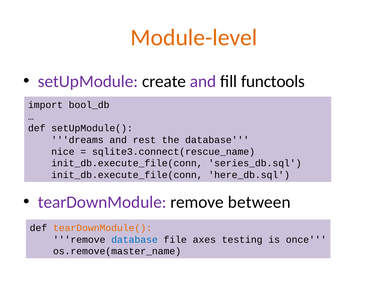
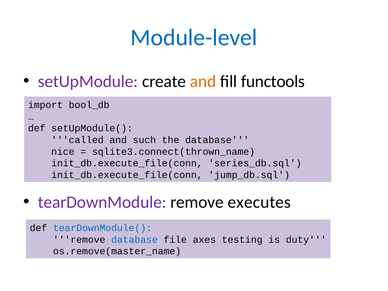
Module-level colour: orange -> blue (194, 38)
and colour: purple -> orange (203, 81)
dreams: dreams -> called (77, 140)
rest: rest -> such (144, 140)
sqlite3.connect(rescue_name: sqlite3.connect(rescue_name -> sqlite3.connect(thrown_name (174, 152)
here_db.sql: here_db.sql -> jump_db.sql (249, 175)
between: between -> executes (259, 202)
tearDownModule( colour: orange -> blue (102, 228)
once: once -> duty (306, 240)
